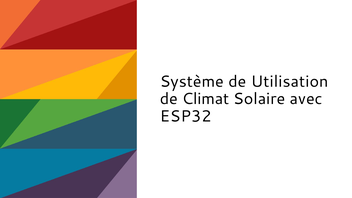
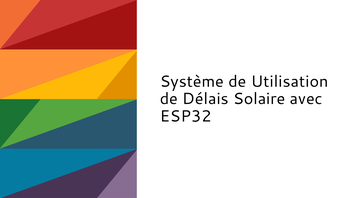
Climat: Climat -> Délais (205, 99)
